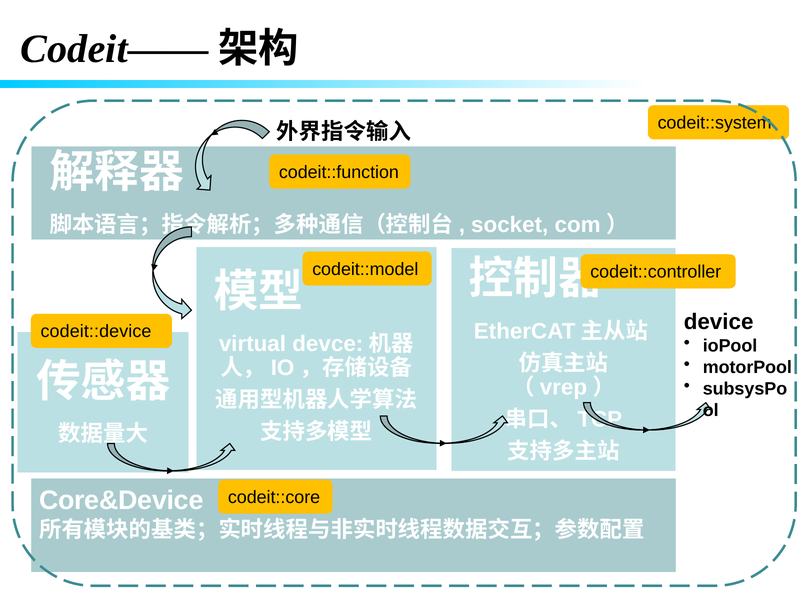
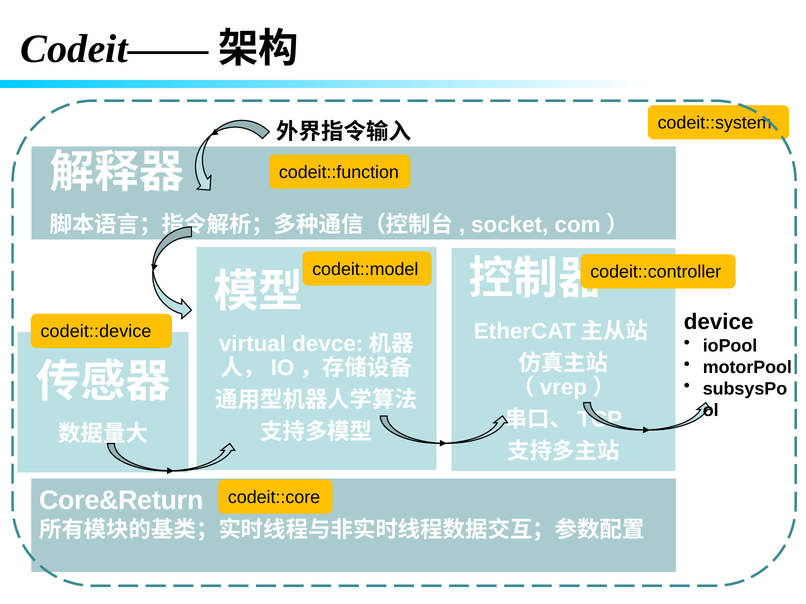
Core&Device: Core&Device -> Core&Return (121, 501)
